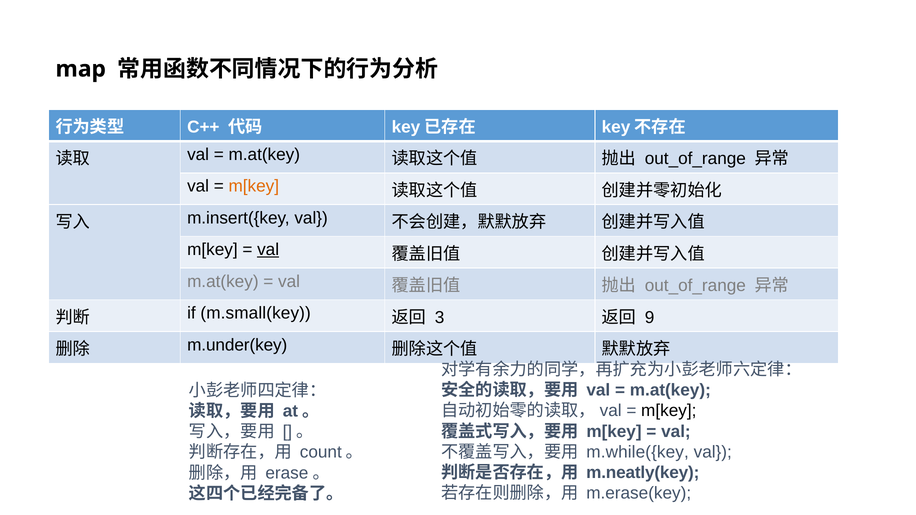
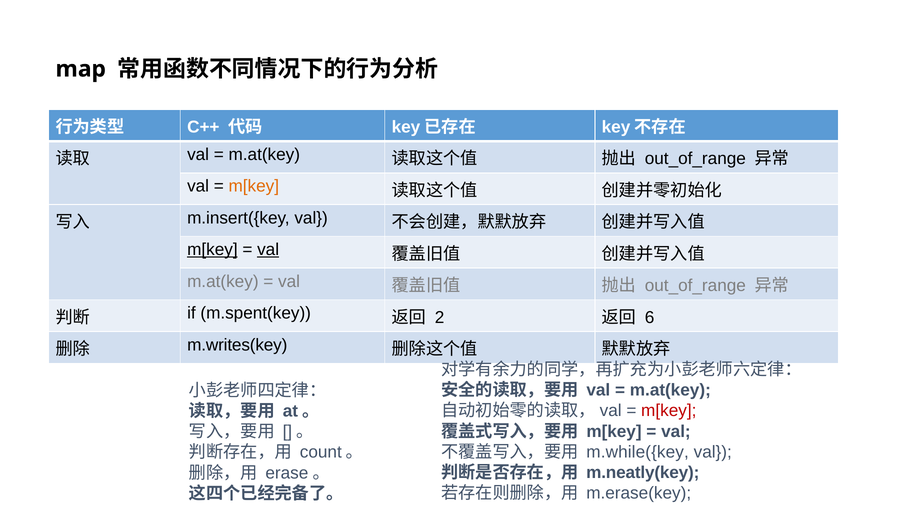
m[key underline: none -> present (212, 250)
m.small(key: m.small(key -> m.spent(key (256, 313)
3: 3 -> 2 (440, 318)
9: 9 -> 6 (650, 318)
m.under(key: m.under(key -> m.writes(key (237, 345)
m[key colour: black -> red (669, 411)
